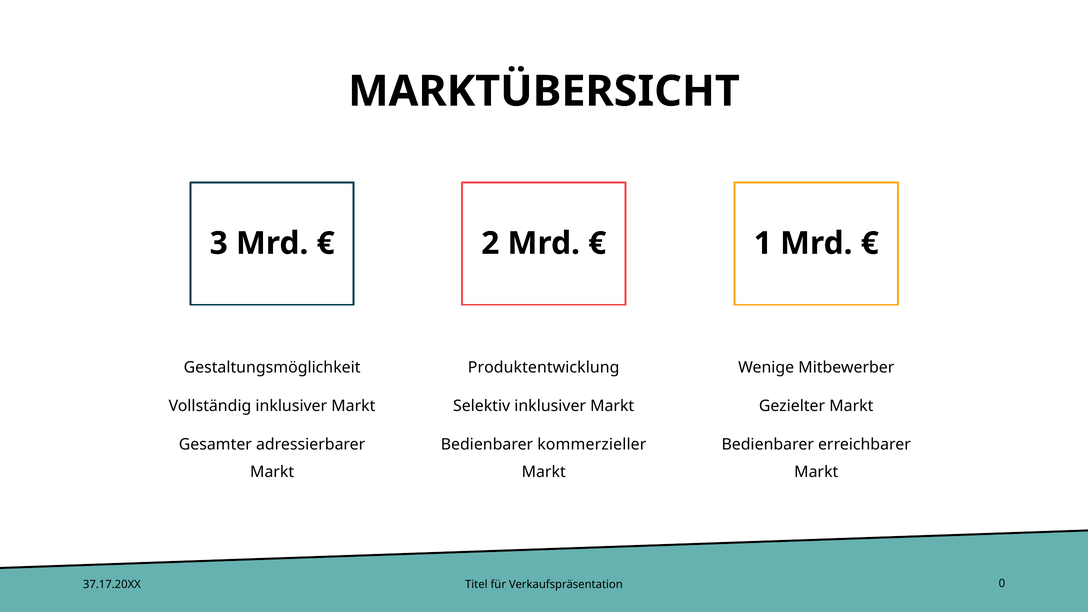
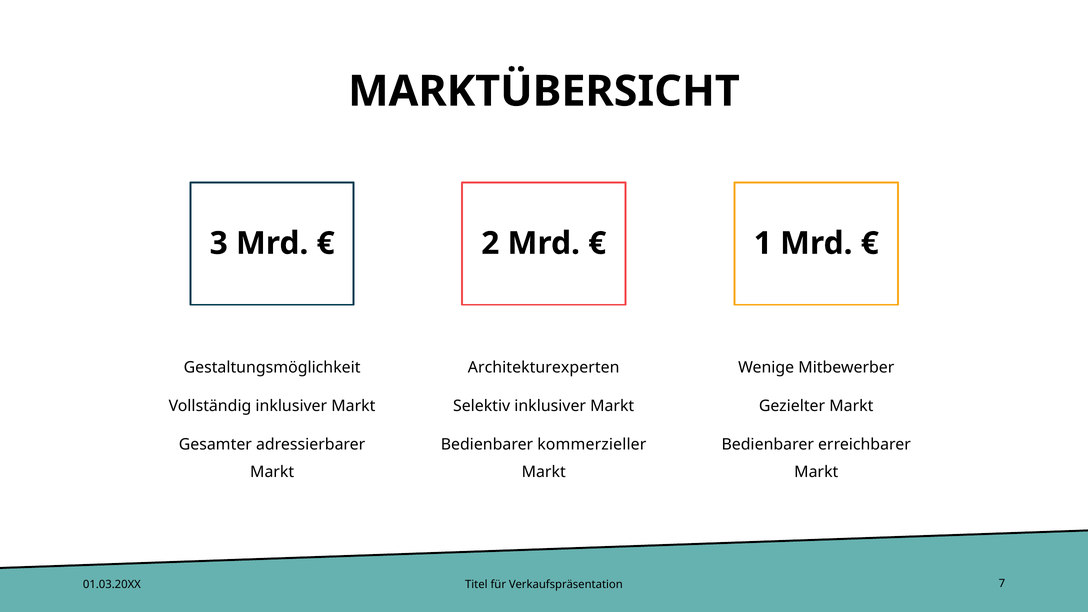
Produktentwicklung: Produktentwicklung -> Architekturexperten (544, 368)
37.17.20XX: 37.17.20XX -> 01.03.20XX (112, 584)
0: 0 -> 7 (1002, 583)
